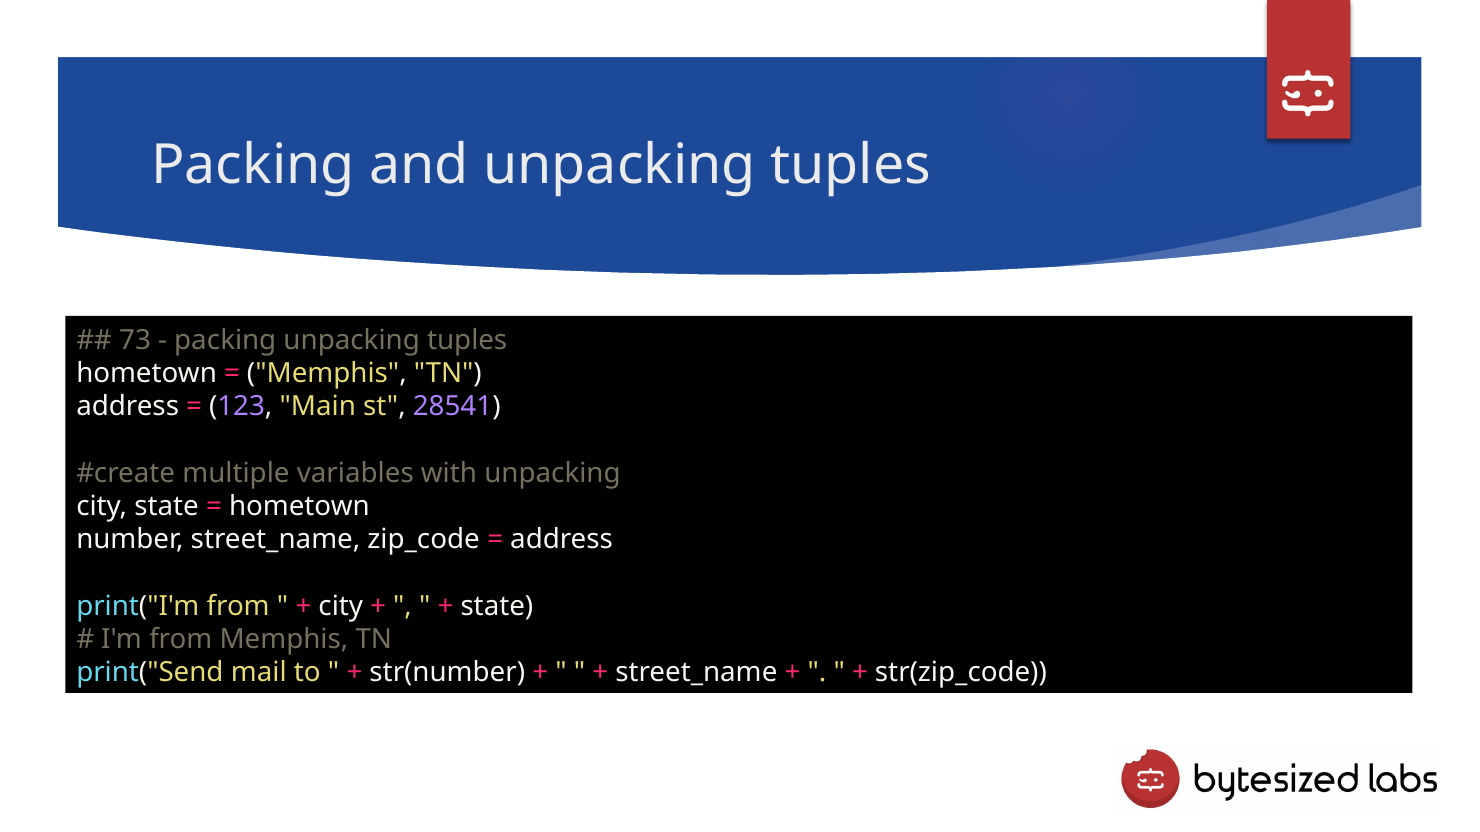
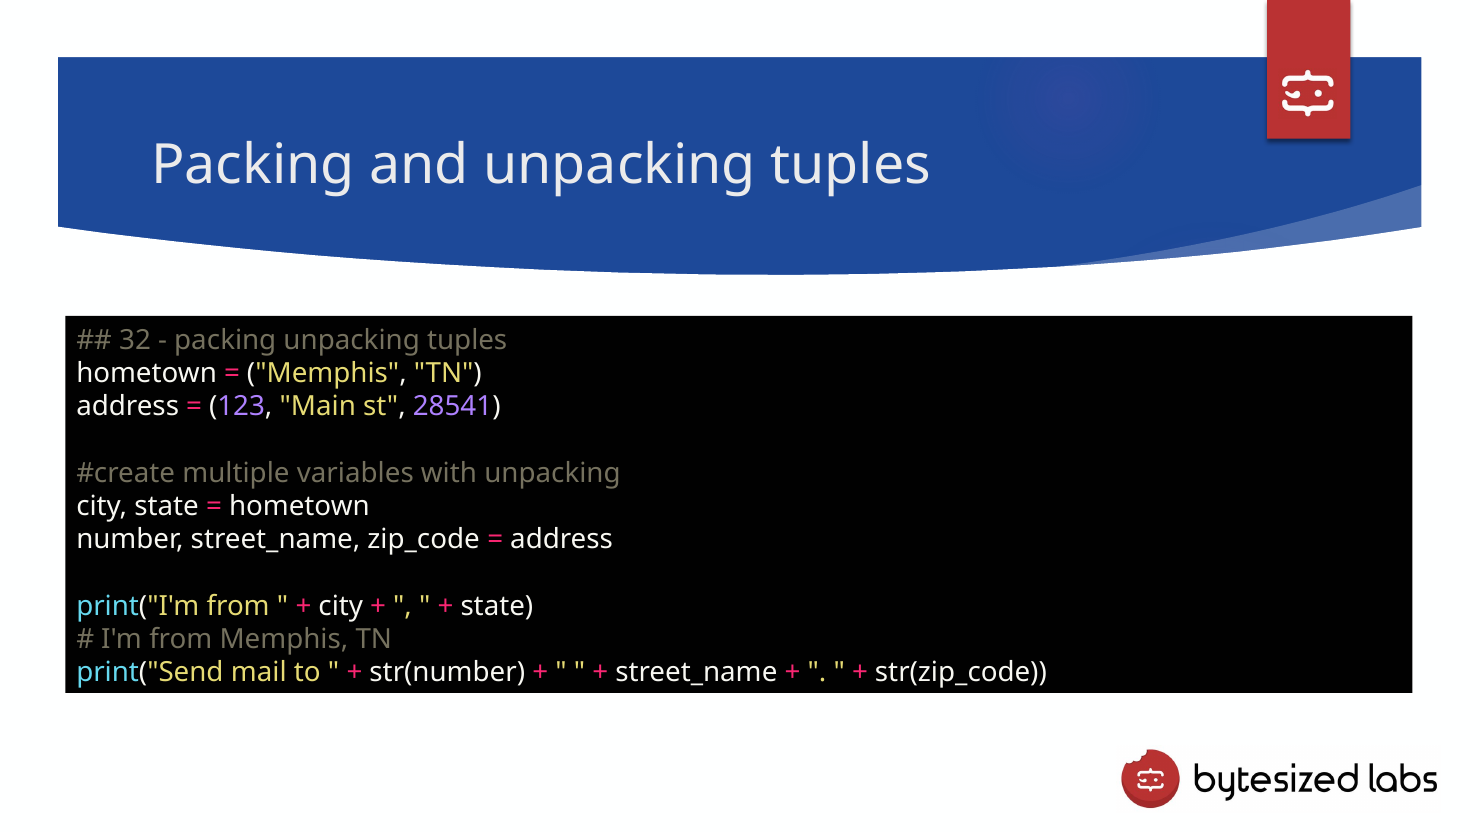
73: 73 -> 32 (135, 340)
